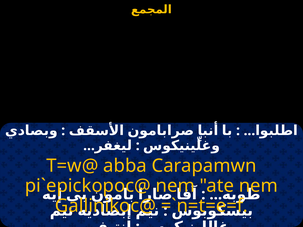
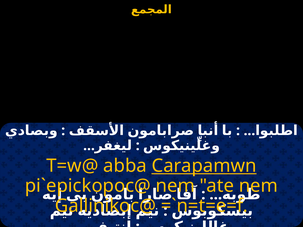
Carapamwn underline: none -> present (204, 166)
